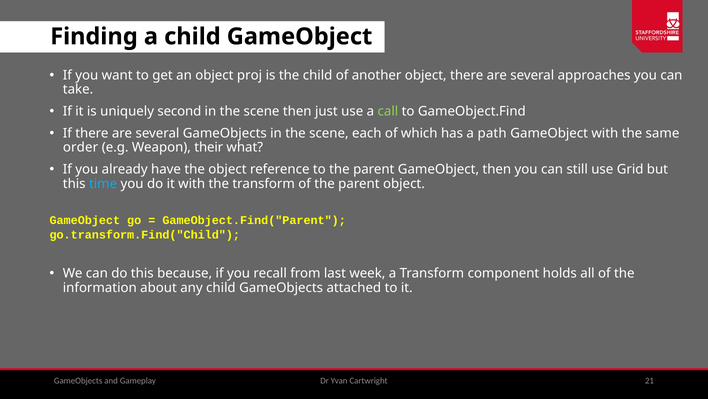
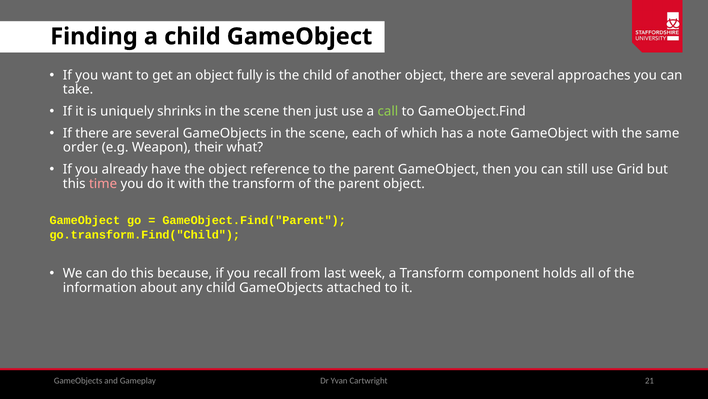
proj: proj -> fully (250, 75)
second: second -> shrinks (179, 111)
path: path -> note (492, 133)
time colour: light blue -> pink (103, 183)
